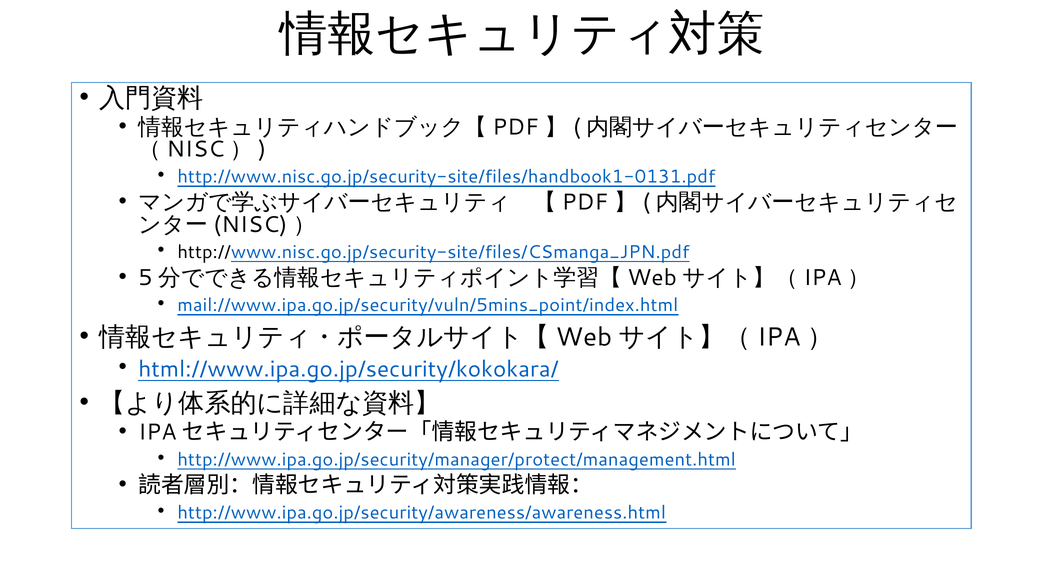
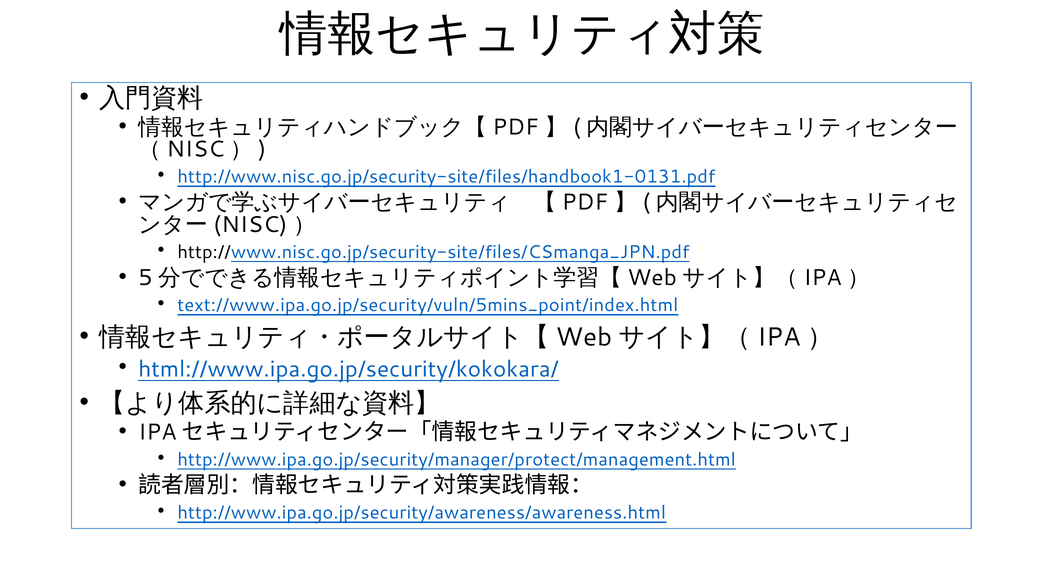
mail://www.ipa.go.jp/security/vuln/5mins_point/index.html: mail://www.ipa.go.jp/security/vuln/5mins_point/index.html -> text://www.ipa.go.jp/security/vuln/5mins_point/index.html (428, 305)
